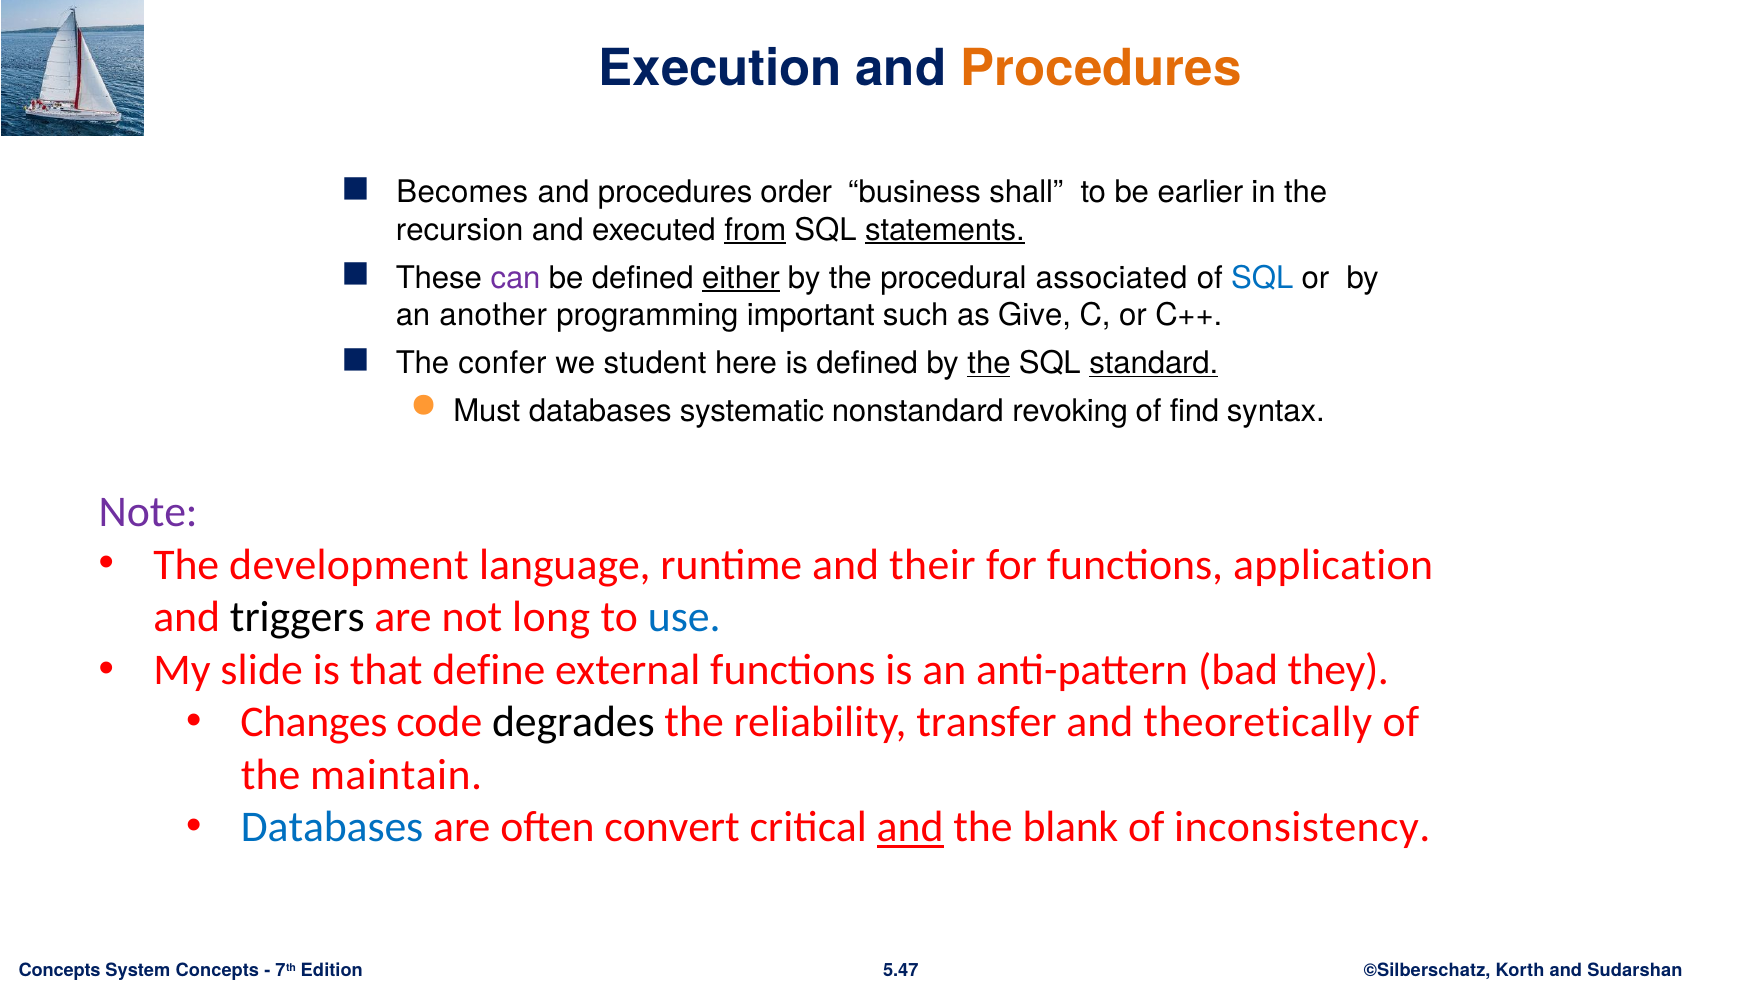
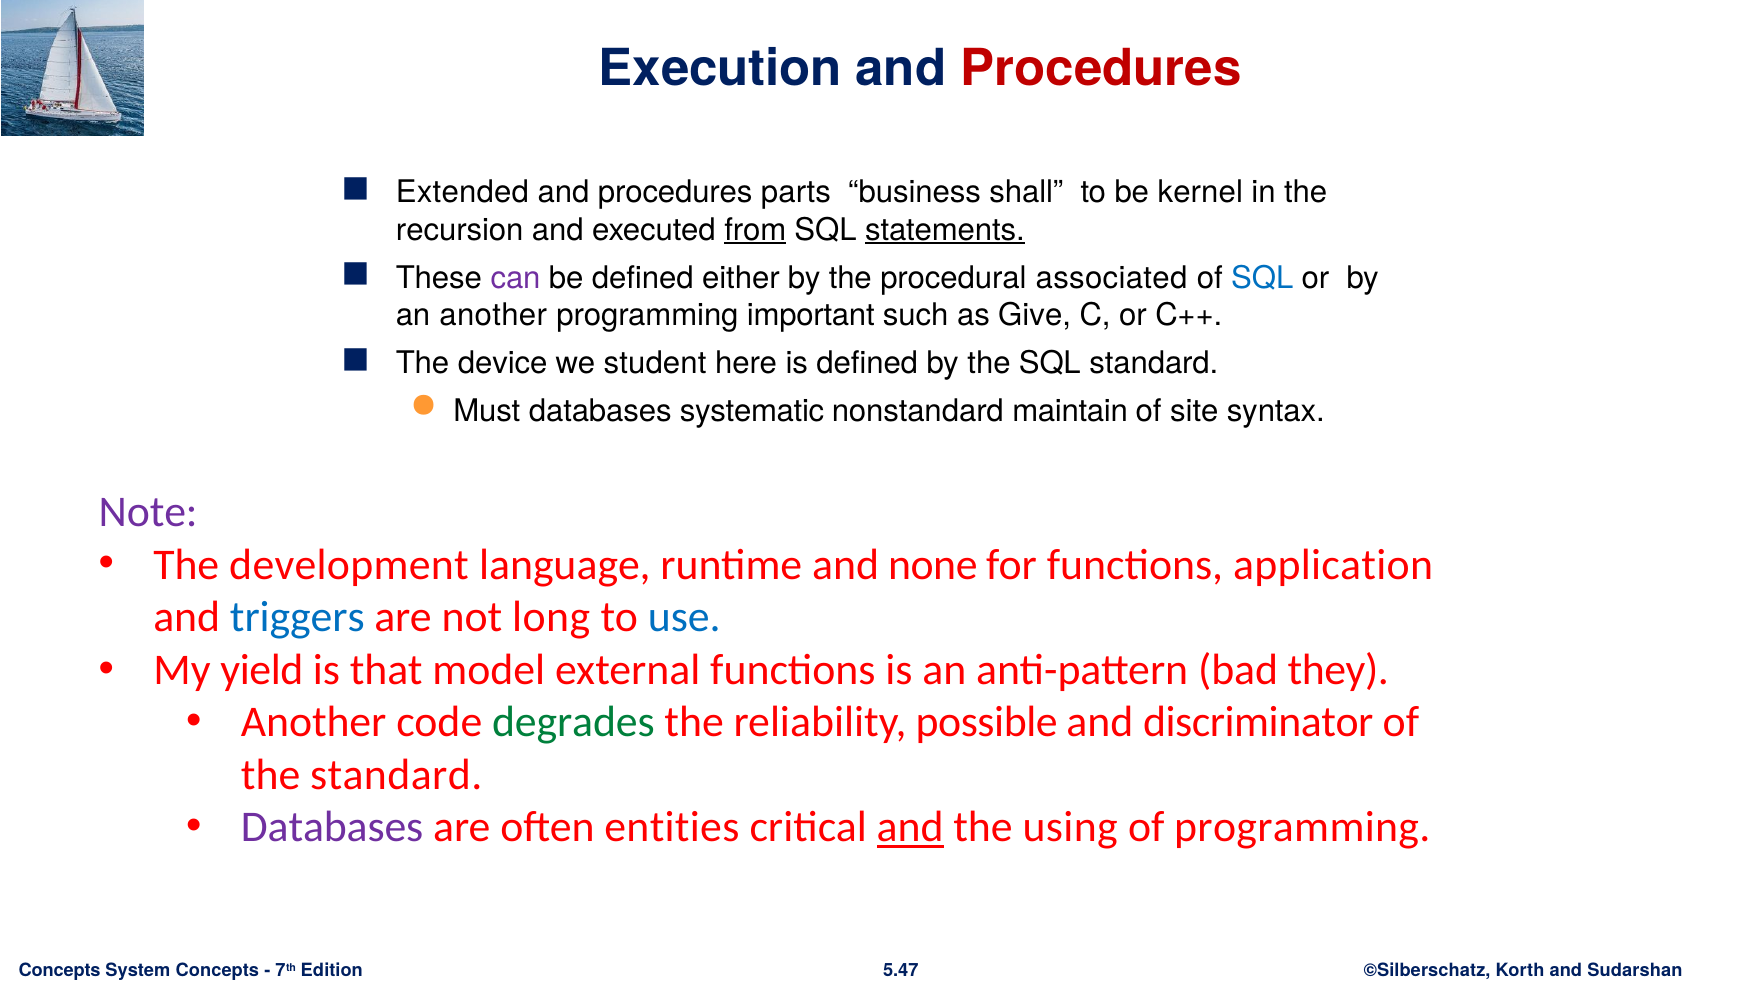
Procedures colour: orange -> red (1101, 69)
Becomes: Becomes -> Extended (462, 193)
order: order -> parts (796, 193)
earlier: earlier -> kernel (1200, 193)
either underline: present -> none (741, 278)
confer: confer -> device (503, 363)
the underline: present -> none (989, 363)
standard underline: present -> none (1154, 363)
revoking: revoking -> maintain (1070, 411)
find: find -> site (1194, 411)
their: their -> none (933, 565)
triggers colour: black -> blue (297, 617)
slide: slide -> yield (262, 670)
define: define -> model (489, 670)
Changes: Changes -> Another (314, 722)
degrades colour: black -> green (573, 722)
transfer: transfer -> possible (987, 722)
theoretically: theoretically -> discriminator (1258, 722)
the maintain: maintain -> standard (396, 775)
Databases colour: blue -> purple (332, 827)
convert: convert -> entities (672, 827)
blank: blank -> using (1070, 827)
of inconsistency: inconsistency -> programming (1302, 827)
